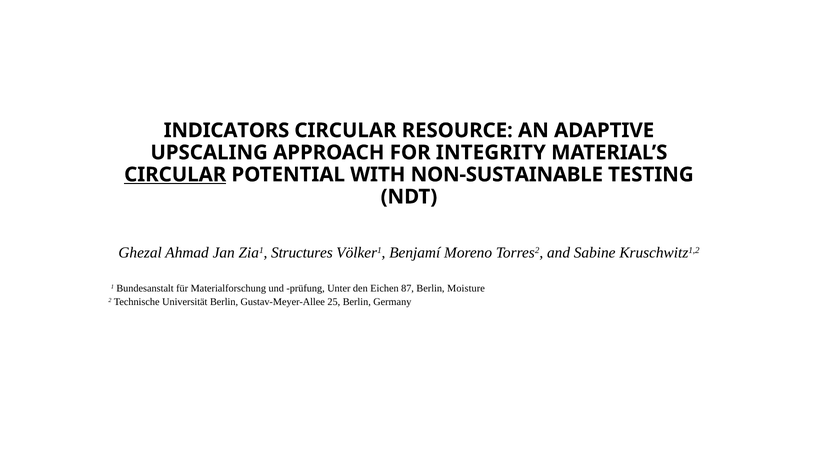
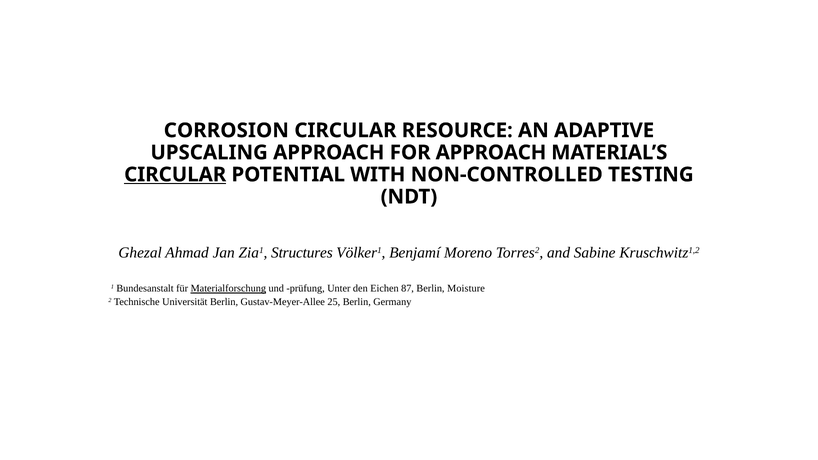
INDICATORS: INDICATORS -> CORROSION (226, 130)
FOR INTEGRITY: INTEGRITY -> APPROACH (491, 153)
NON-SUSTAINABLE: NON-SUSTAINABLE -> NON-CONTROLLED (507, 175)
Materialforschung underline: none -> present (228, 289)
